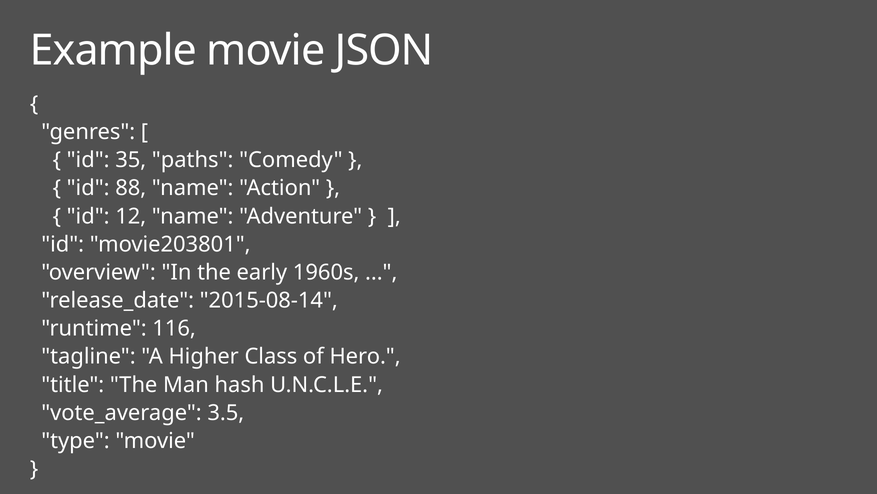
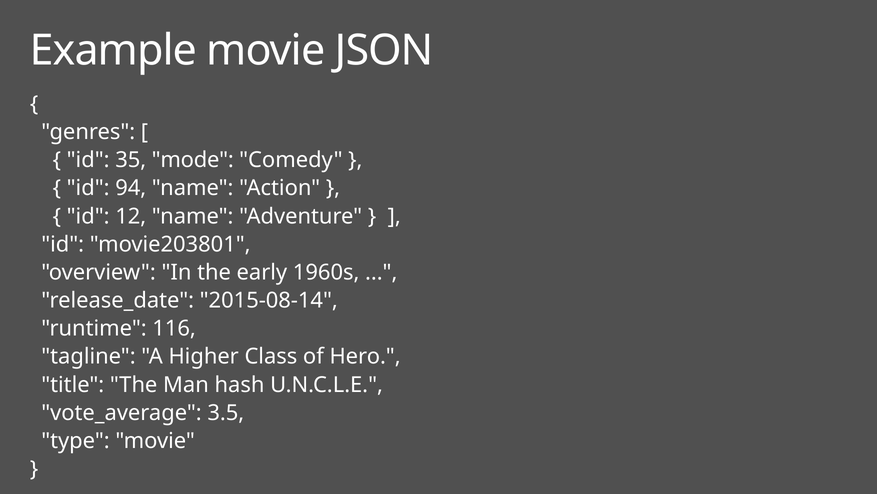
paths: paths -> mode (193, 160)
88: 88 -> 94 (131, 188)
